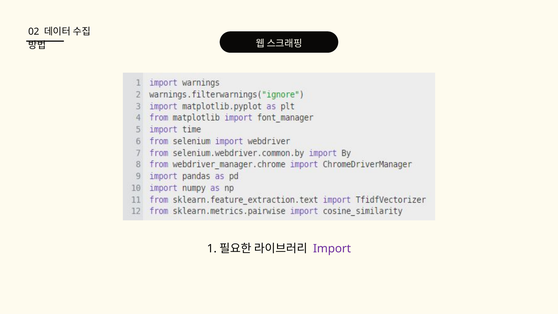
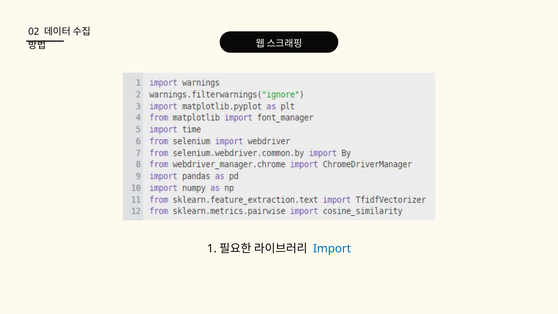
Import colour: purple -> blue (332, 248)
